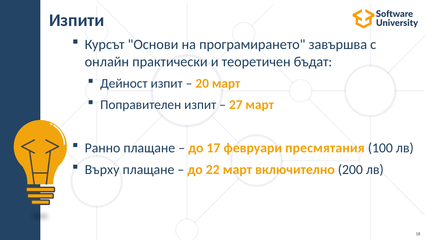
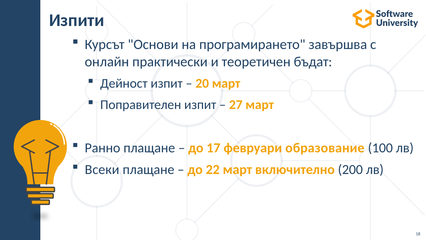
пресмятания: пресмятания -> образование (325, 148)
Върху: Върху -> Всеки (102, 169)
